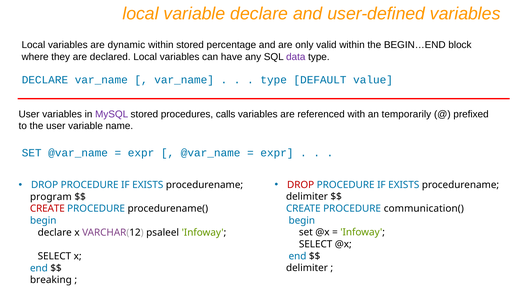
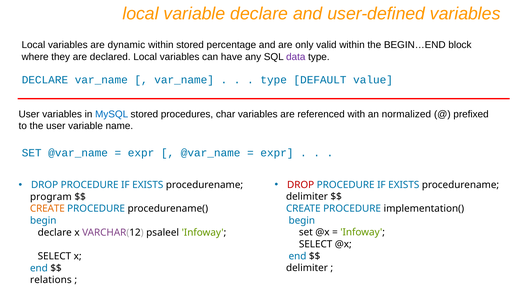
MySQL colour: purple -> blue (112, 114)
calls: calls -> char (226, 114)
temporarily: temporarily -> normalized (406, 114)
communication(: communication( -> implementation( (424, 209)
CREATE colour: red -> orange (47, 209)
breaking: breaking -> relations (51, 281)
